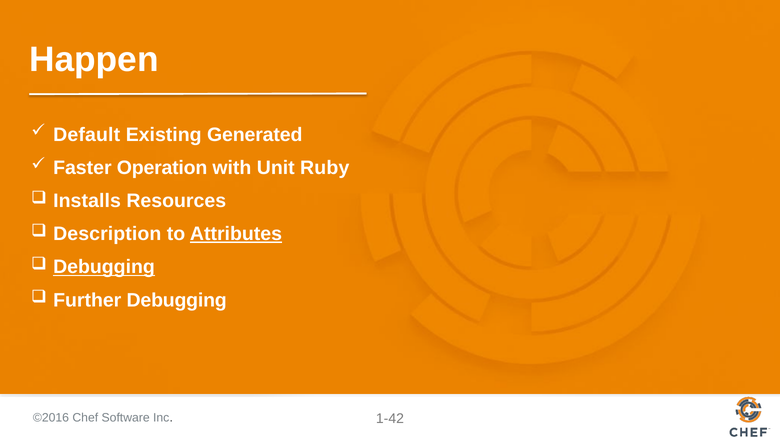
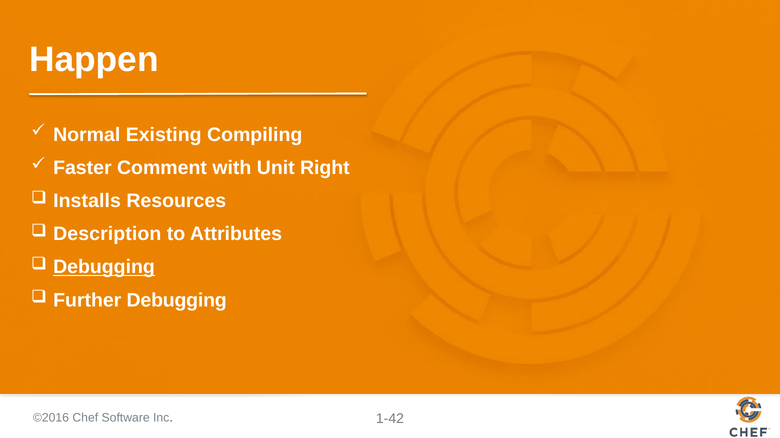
Default: Default -> Normal (87, 135)
Generated: Generated -> Compiling (255, 135)
Operation: Operation -> Comment (162, 168)
Ruby: Ruby -> Right (325, 168)
Attributes underline: present -> none (236, 234)
